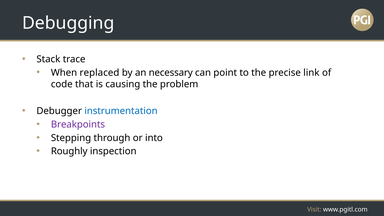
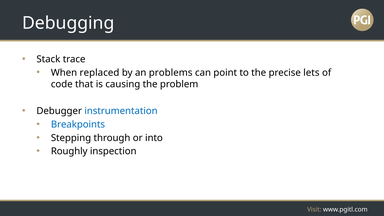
necessary: necessary -> problems (171, 73)
link: link -> lets (311, 73)
Breakpoints colour: purple -> blue (78, 124)
